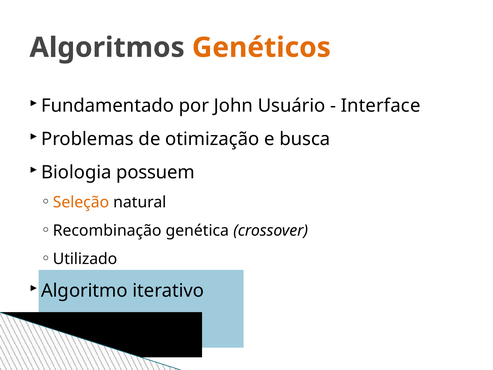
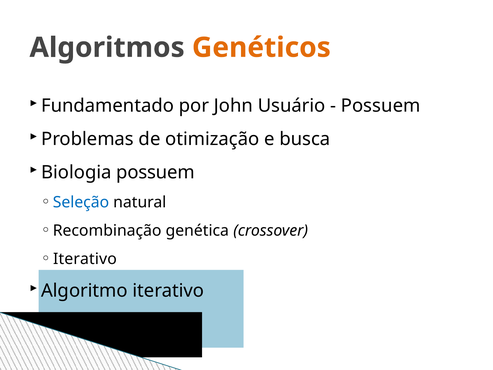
Interface: Interface -> Possuem (381, 106)
Seleção colour: orange -> blue (81, 202)
Utilizado: Utilizado -> Iterativo (85, 259)
